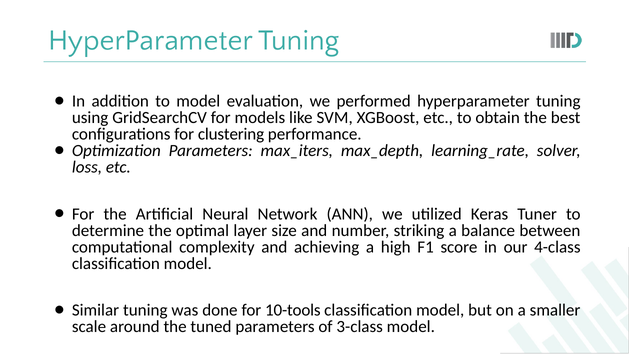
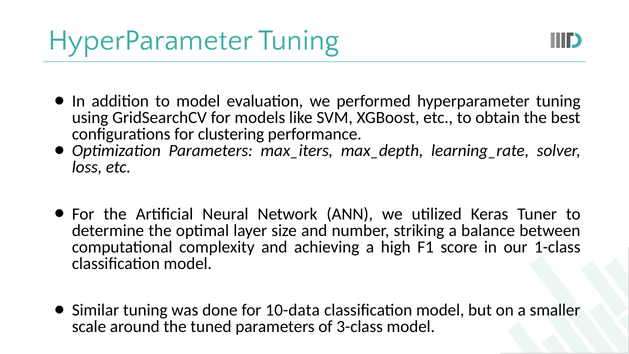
4-class: 4-class -> 1-class (557, 247)
10-tools: 10-tools -> 10-data (293, 310)
